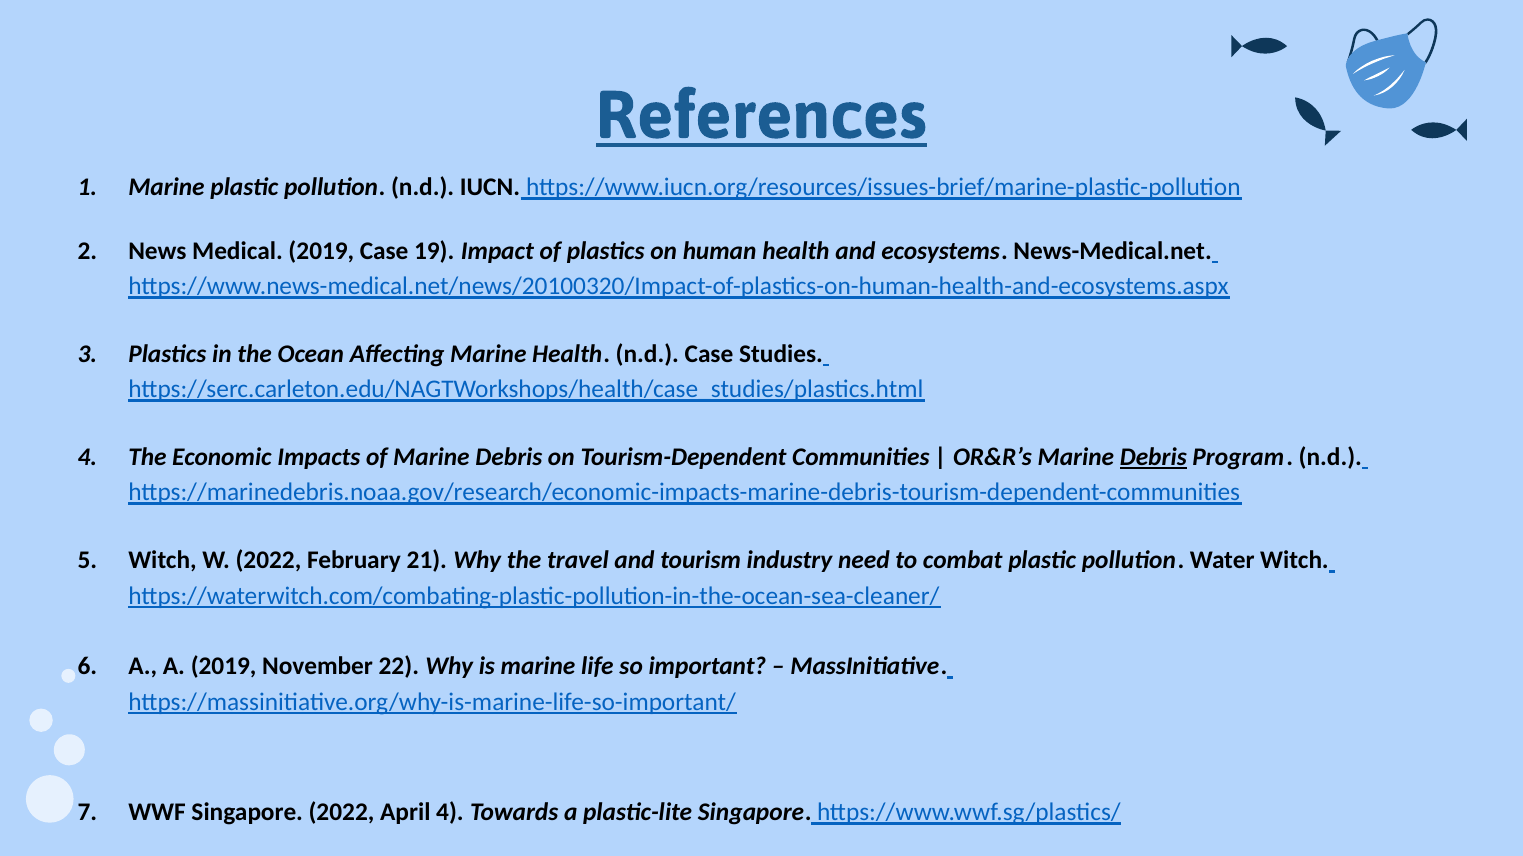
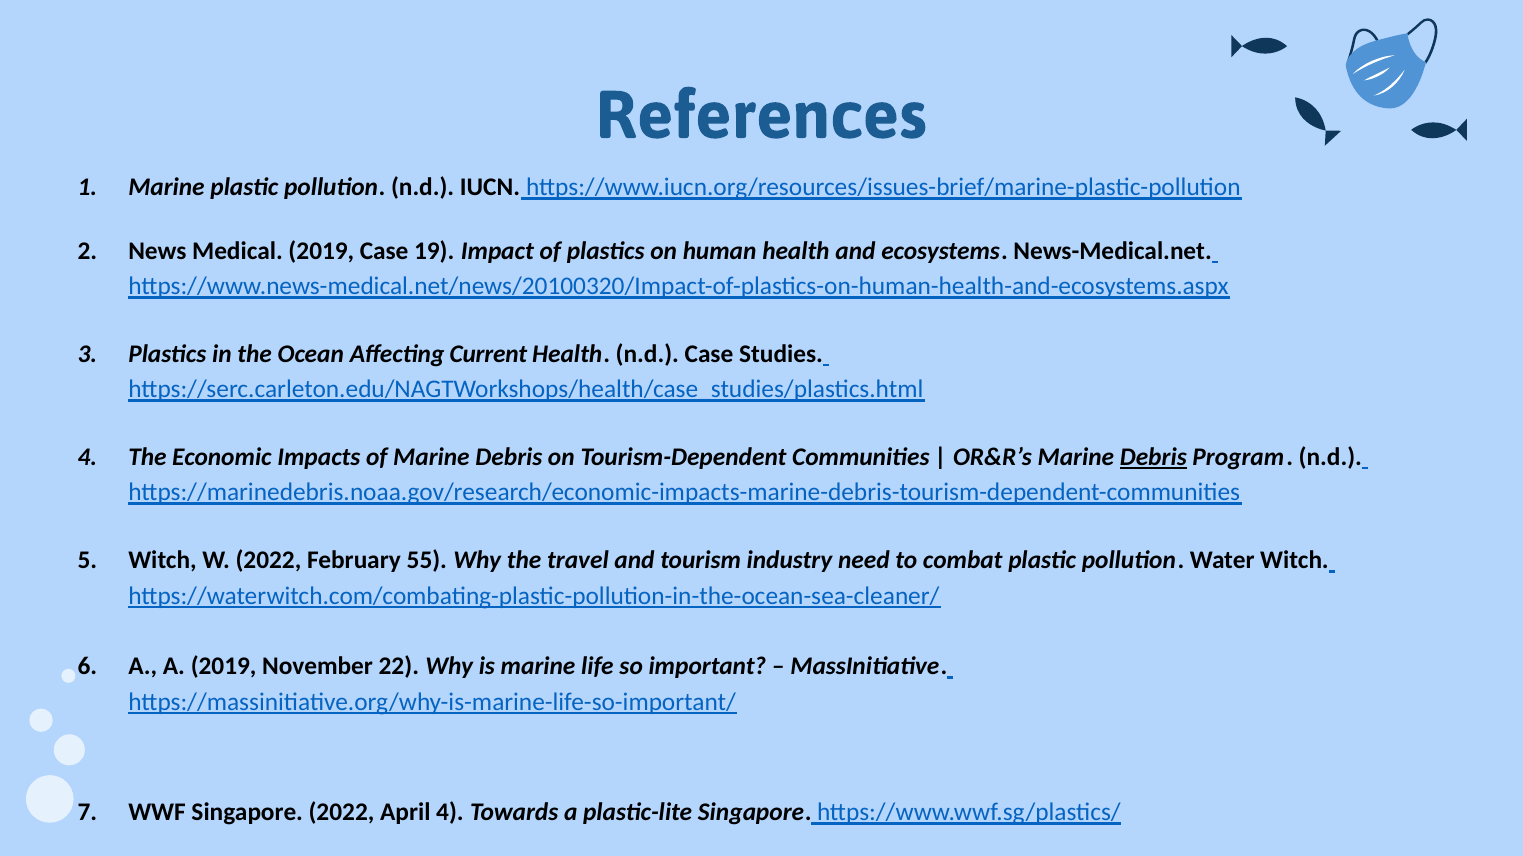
References underline: present -> none (761, 116)
Affecting Marine: Marine -> Current (488, 354)
21: 21 -> 55 (427, 561)
